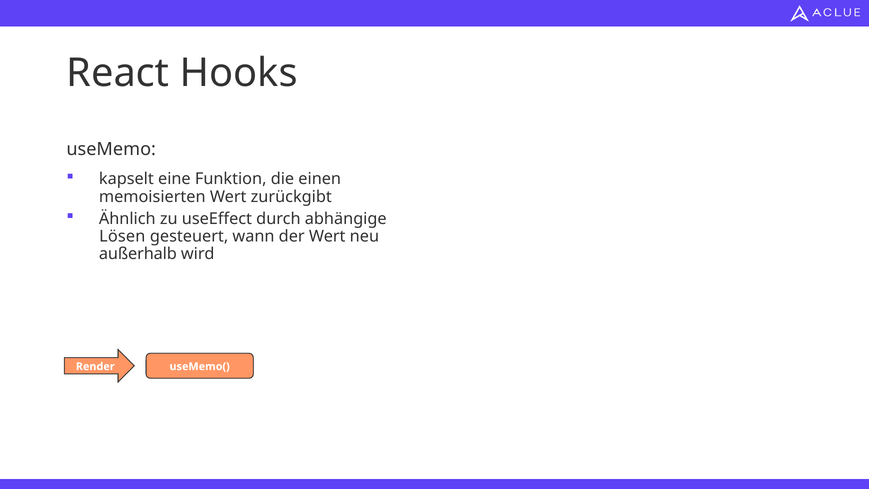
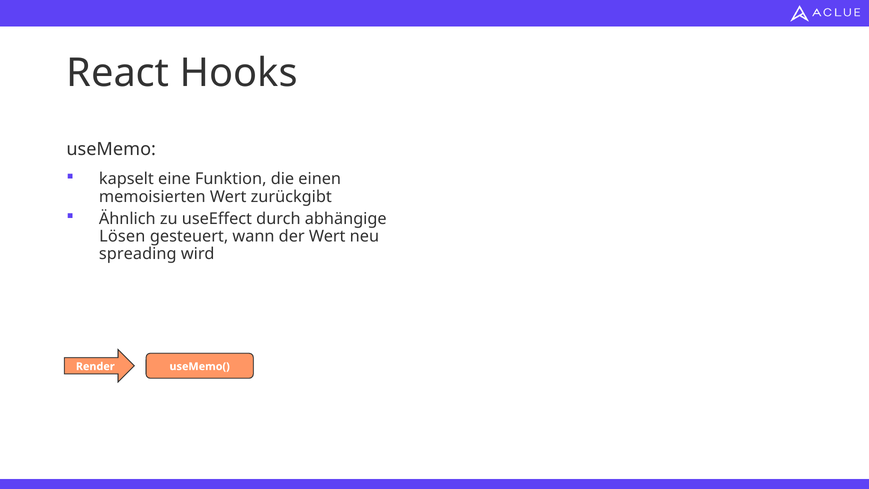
außerhalb: außerhalb -> spreading (138, 254)
